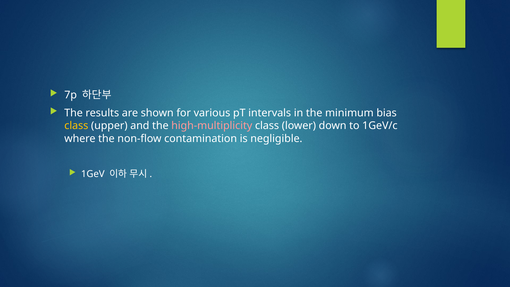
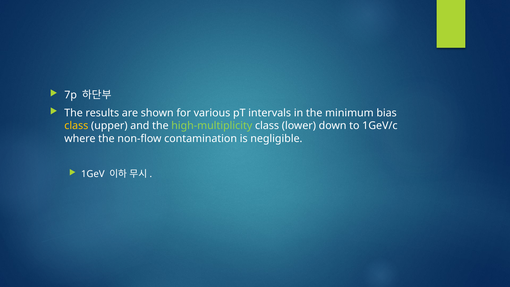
high-multiplicity colour: pink -> light green (212, 126)
